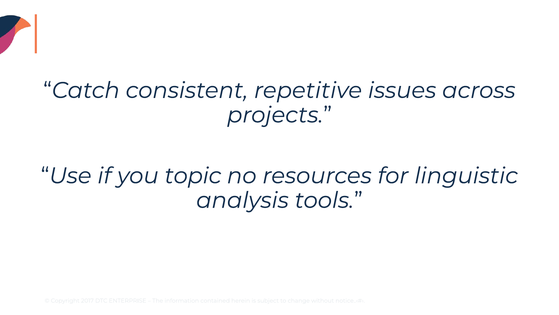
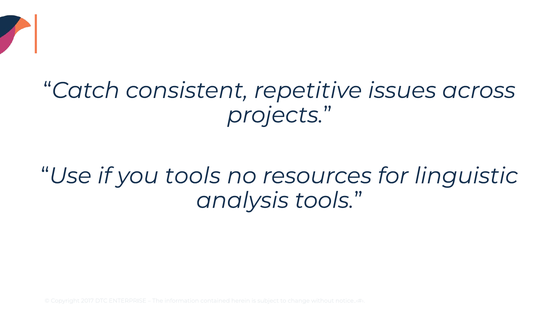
you topic: topic -> tools (193, 175)
